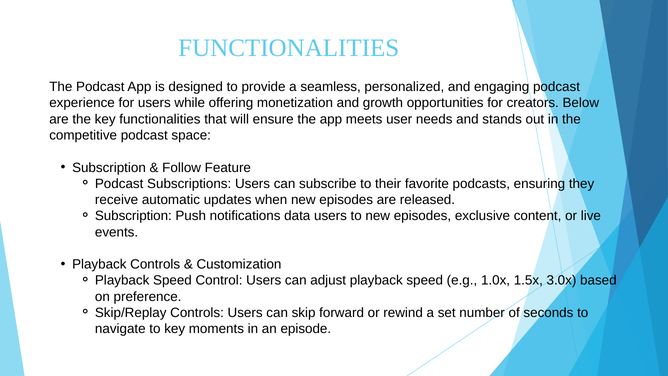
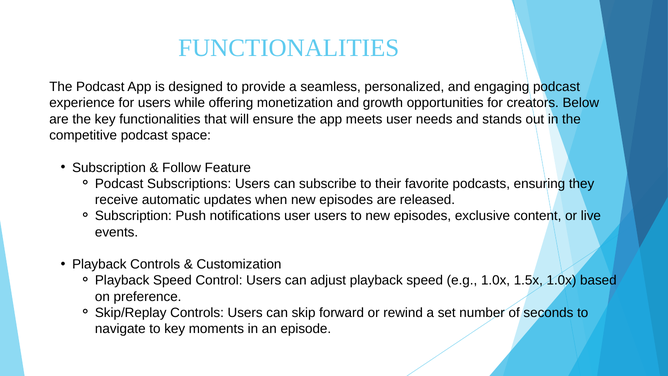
notifications data: data -> user (297, 216)
1.5x 3.0x: 3.0x -> 1.0x (561, 280)
